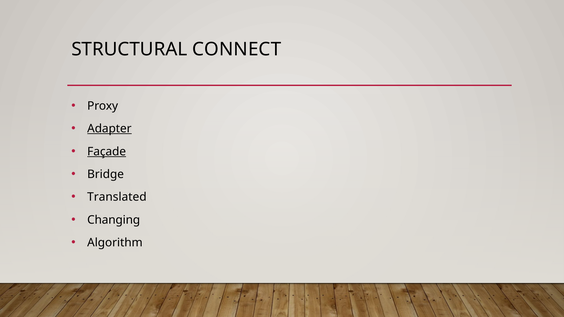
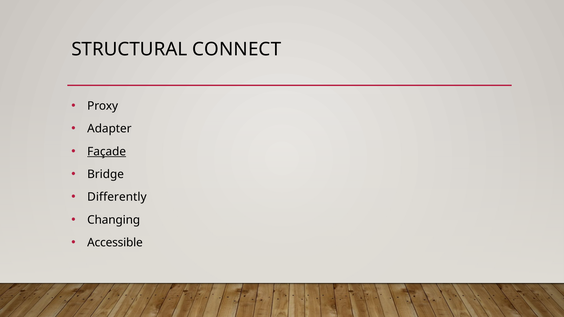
Adapter underline: present -> none (109, 129)
Translated: Translated -> Differently (117, 197)
Algorithm: Algorithm -> Accessible (115, 243)
